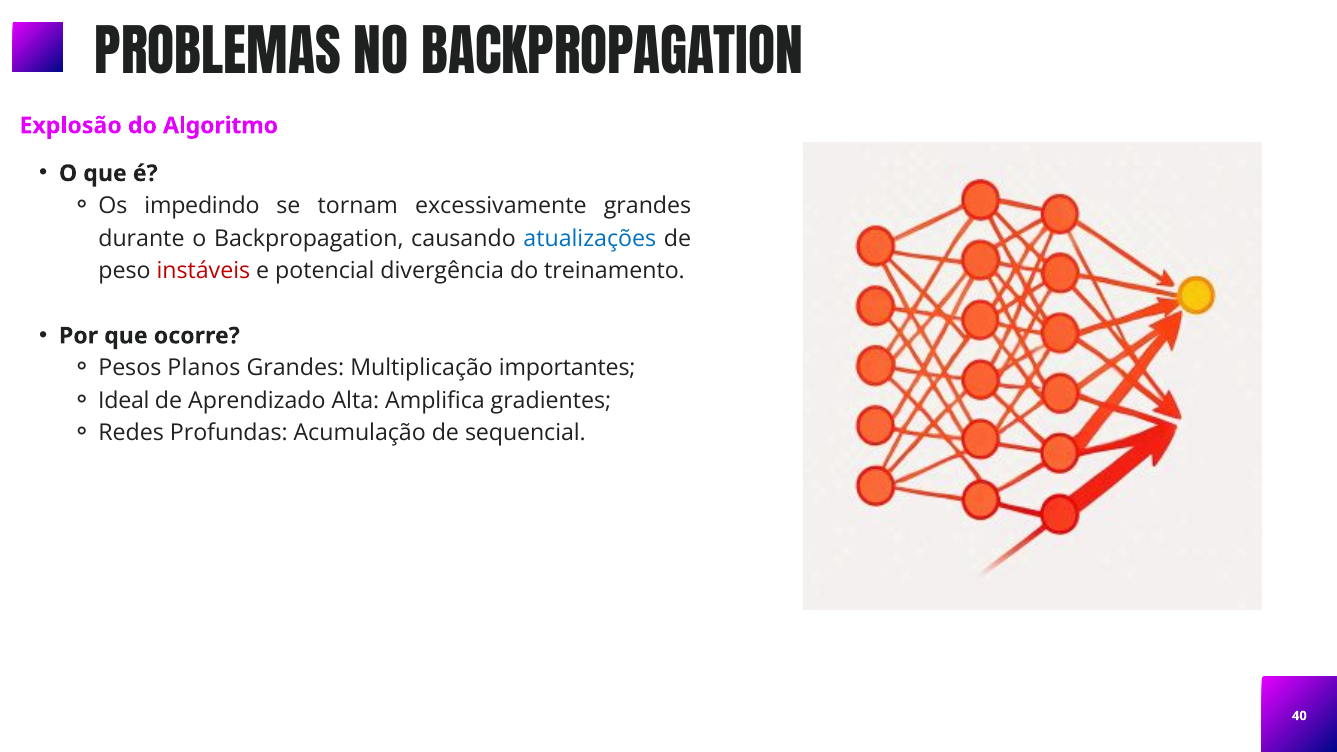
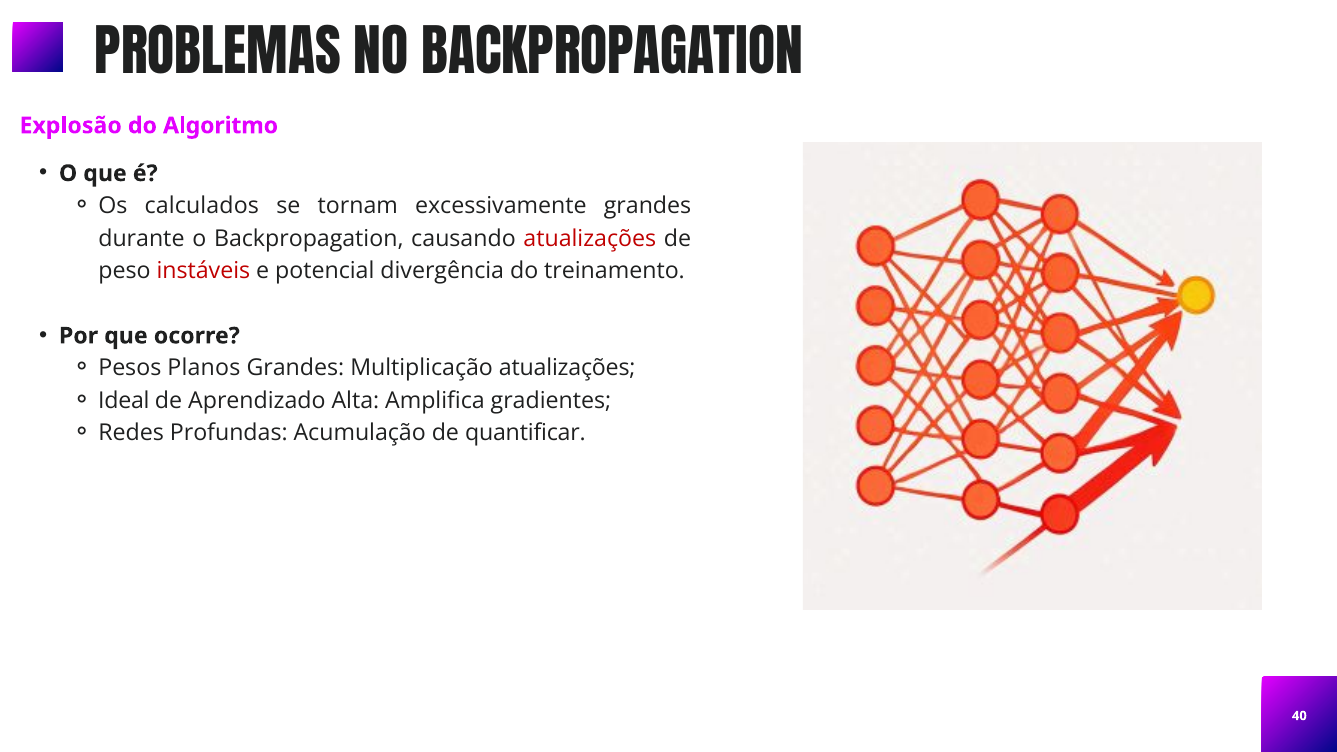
impedindo: impedindo -> calculados (202, 206)
atualizações colour: blue -> red (590, 238)
Multiplicação importantes: importantes -> atualizações (567, 368)
sequencial: sequencial -> quantificar (525, 433)
